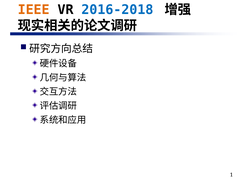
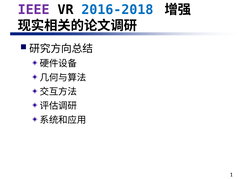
IEEE colour: orange -> purple (34, 10)
